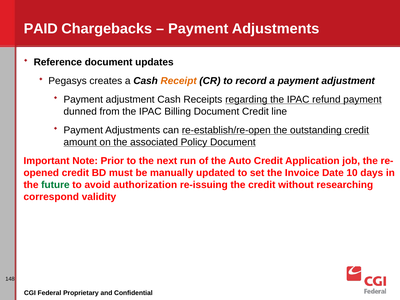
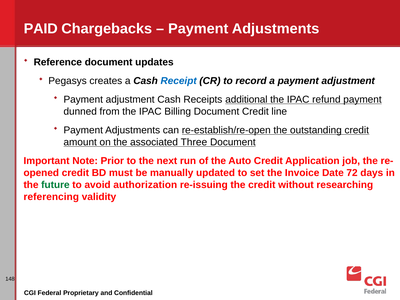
Receipt colour: orange -> blue (179, 81)
regarding: regarding -> additional (246, 99)
Policy: Policy -> Three (194, 142)
10: 10 -> 72 (352, 173)
correspond: correspond -> referencing (51, 197)
